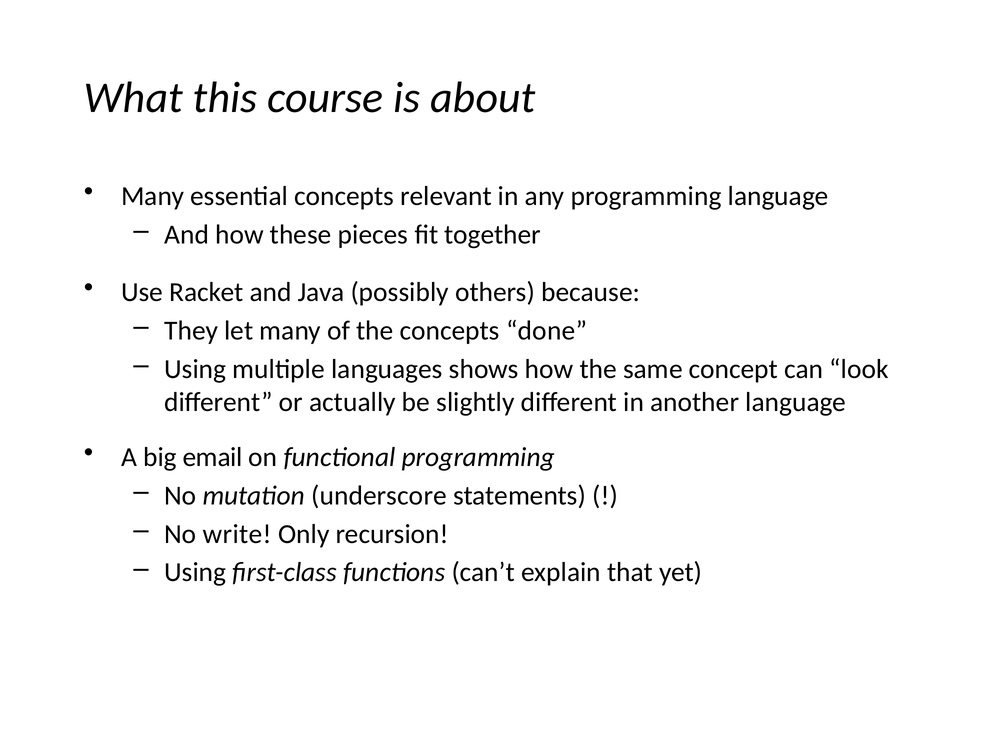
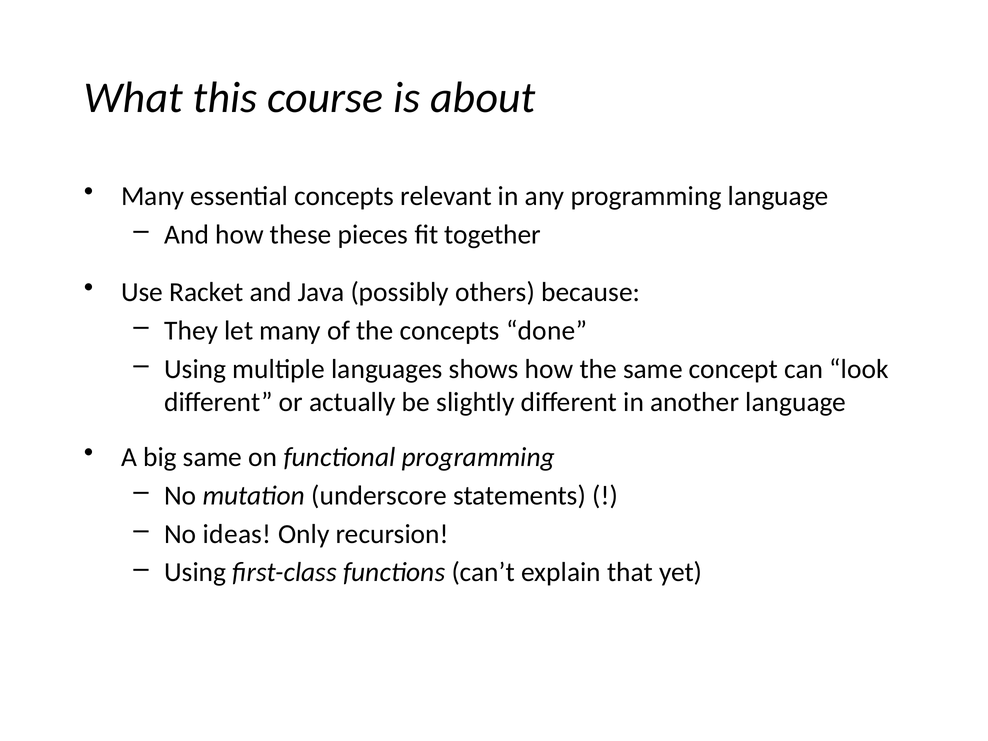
big email: email -> same (213, 457)
write: write -> ideas (237, 534)
